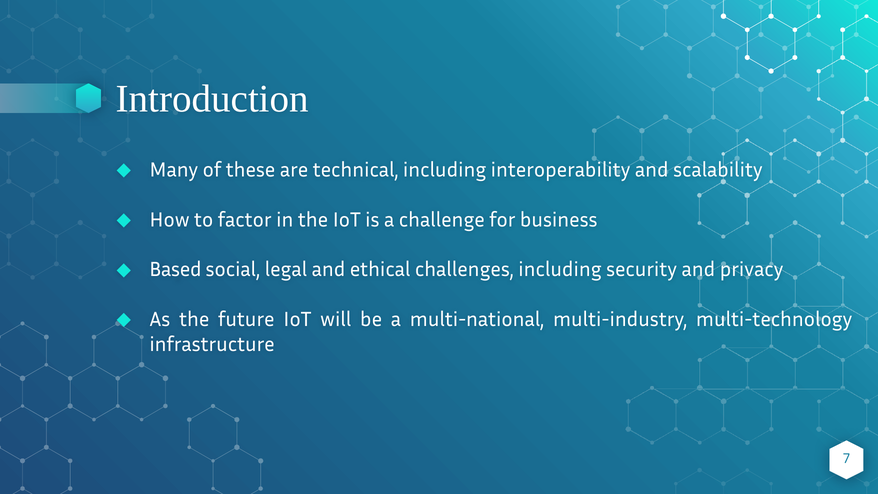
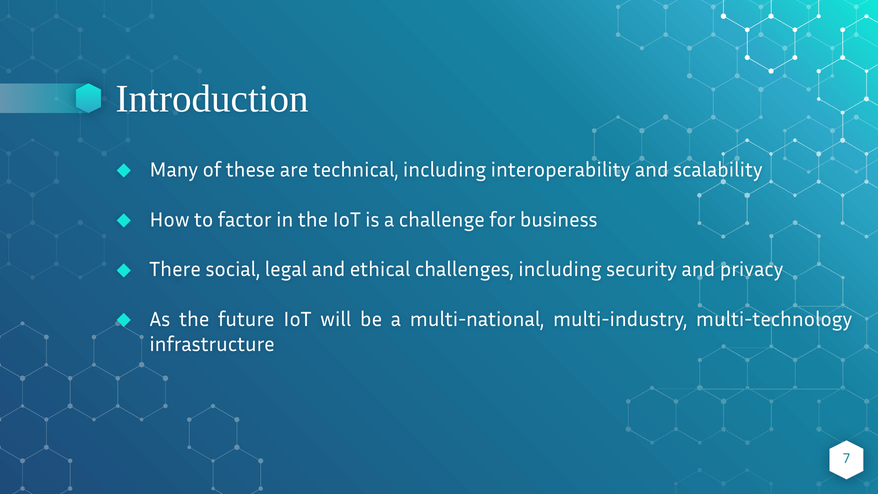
Based: Based -> There (175, 270)
